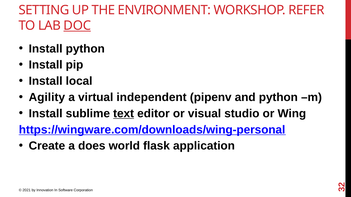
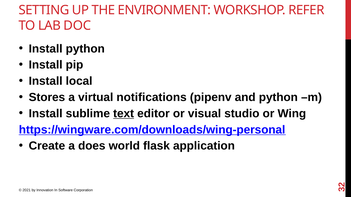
DOC underline: present -> none (77, 26)
Agility: Agility -> Stores (47, 97)
independent: independent -> notifications (152, 97)
